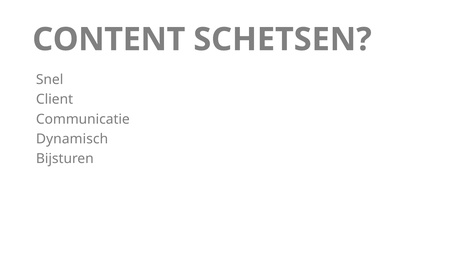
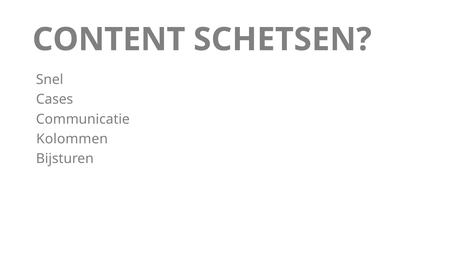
Client: Client -> Cases (55, 100)
Dynamisch: Dynamisch -> Kolommen (72, 139)
